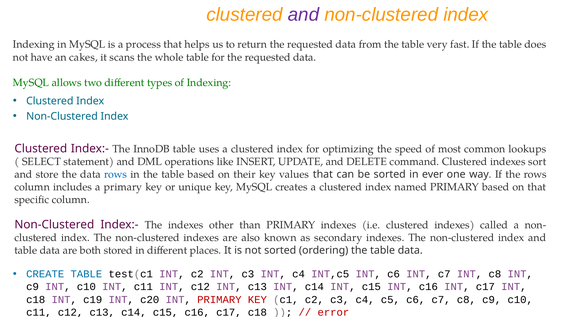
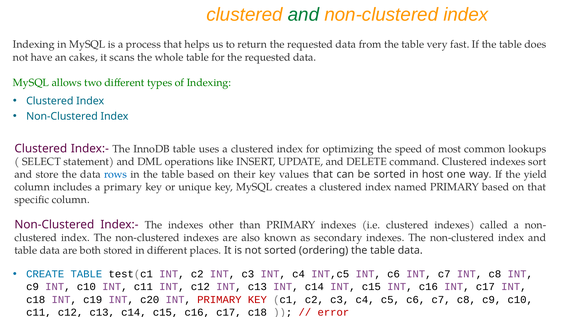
and colour: purple -> green (303, 15)
ever: ever -> host (433, 174)
the rows: rows -> yield (535, 174)
